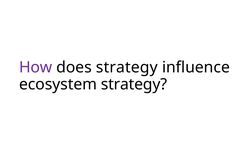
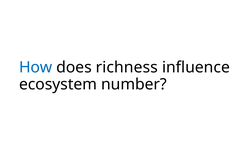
How colour: purple -> blue (36, 67)
does strategy: strategy -> richness (127, 67)
ecosystem strategy: strategy -> number (134, 84)
